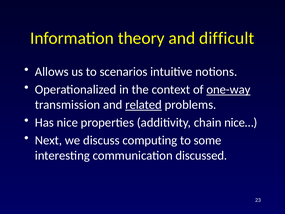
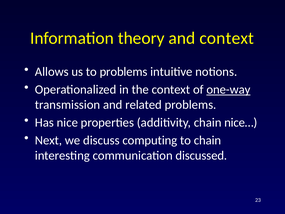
and difficult: difficult -> context (227, 38)
to scenarios: scenarios -> problems (124, 72)
related underline: present -> none (144, 105)
to some: some -> chain (208, 140)
